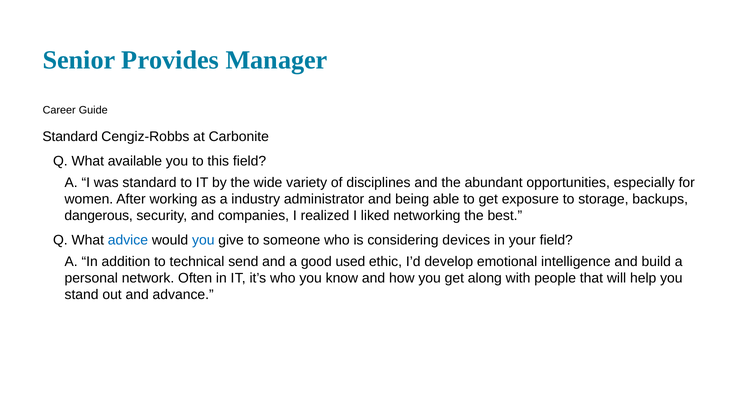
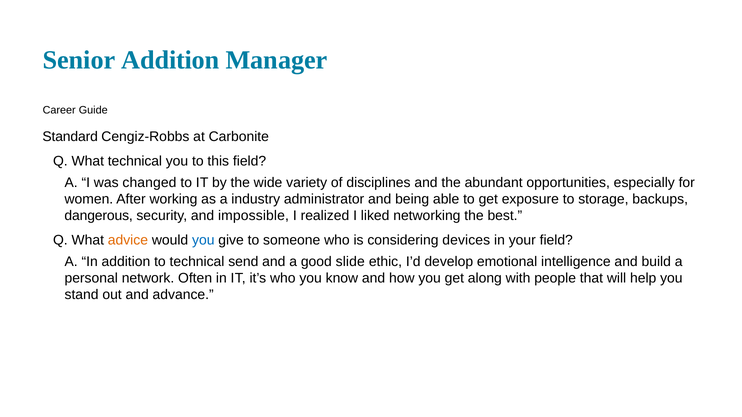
Senior Provides: Provides -> Addition (170, 60)
What available: available -> technical (135, 161)
was standard: standard -> changed (149, 183)
companies: companies -> impossible (253, 216)
advice colour: blue -> orange (128, 240)
used: used -> slide (350, 262)
